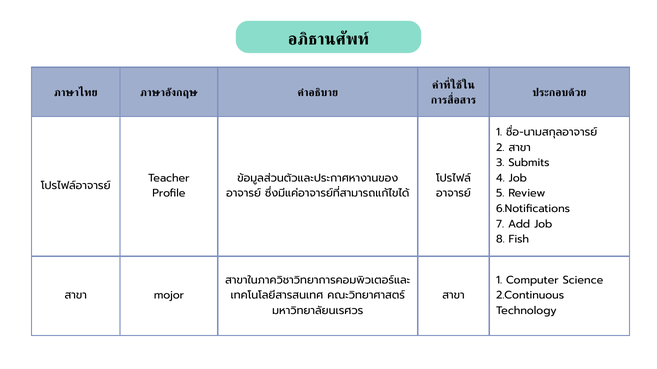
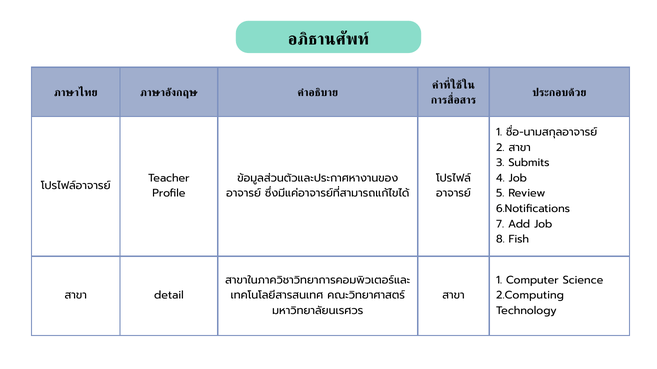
mojor: mojor -> detail (169, 296)
2.Continuous: 2.Continuous -> 2.Computing (530, 296)
